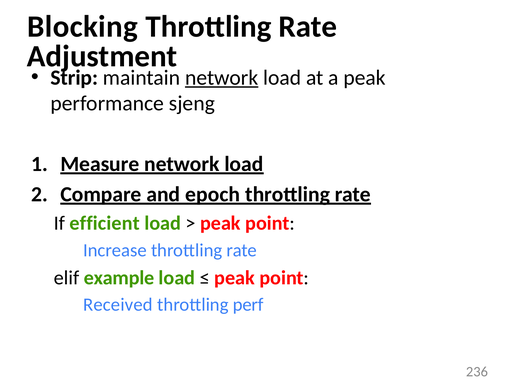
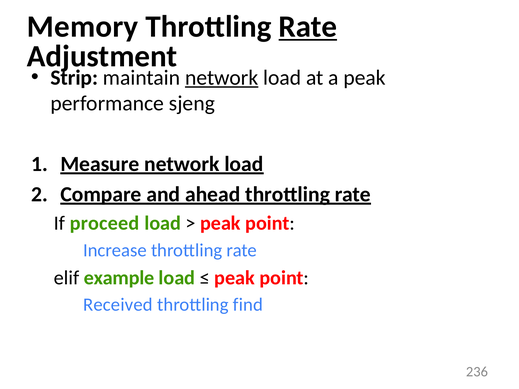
Blocking: Blocking -> Memory (83, 27)
Rate underline: none -> present (308, 27)
epoch: epoch -> ahead (213, 194)
efficient: efficient -> proceed (105, 223)
perf: perf -> find (248, 305)
